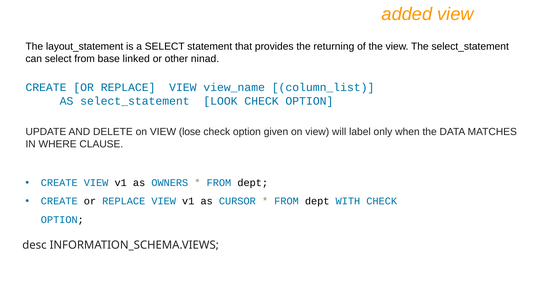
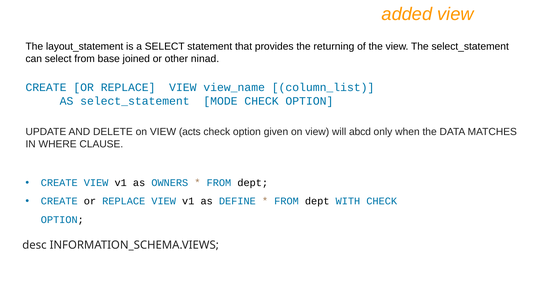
linked: linked -> joined (136, 59)
LOOK: LOOK -> MODE (220, 101)
lose: lose -> acts (190, 132)
label: label -> abcd (360, 132)
CURSOR: CURSOR -> DEFINE (237, 201)
